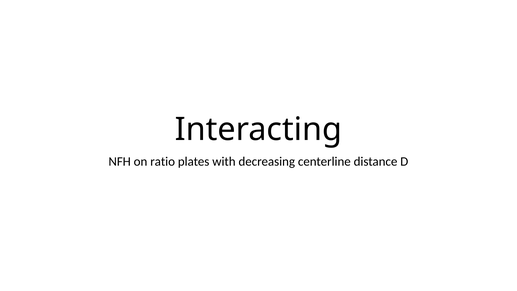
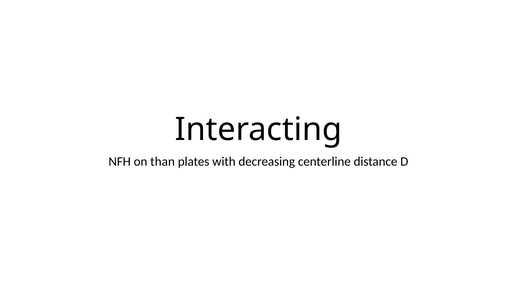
ratio: ratio -> than (163, 162)
